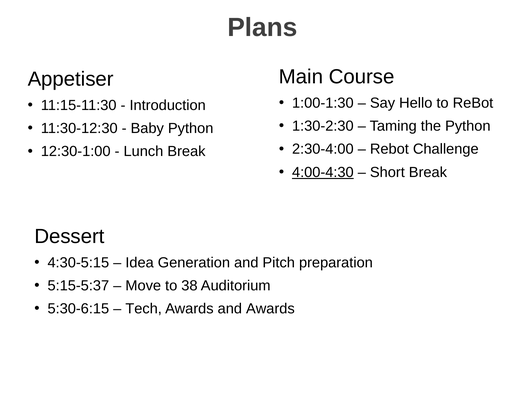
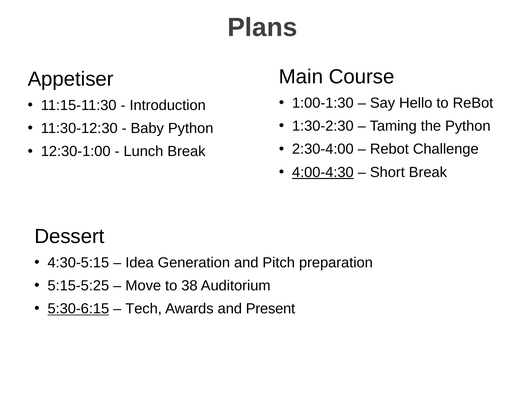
5:15-5:37: 5:15-5:37 -> 5:15-5:25 (78, 286)
5:30-6:15 underline: none -> present (78, 309)
and Awards: Awards -> Present (270, 309)
